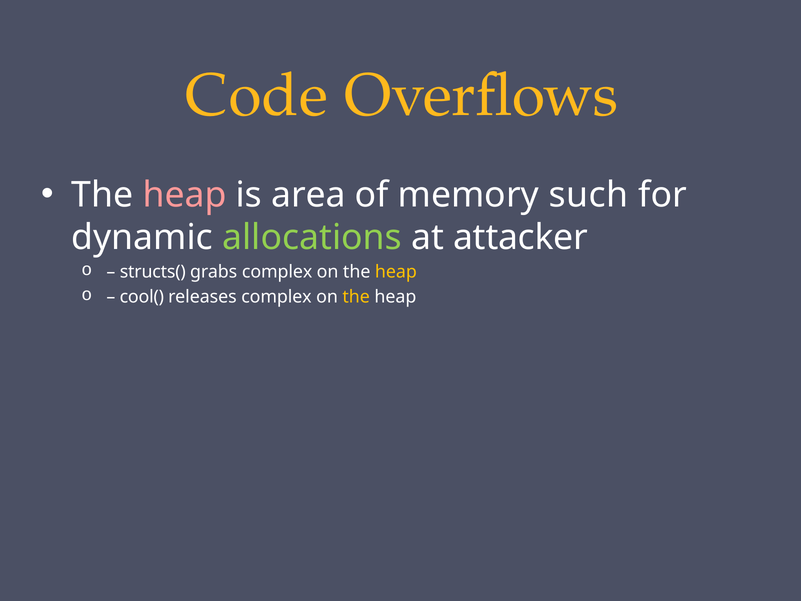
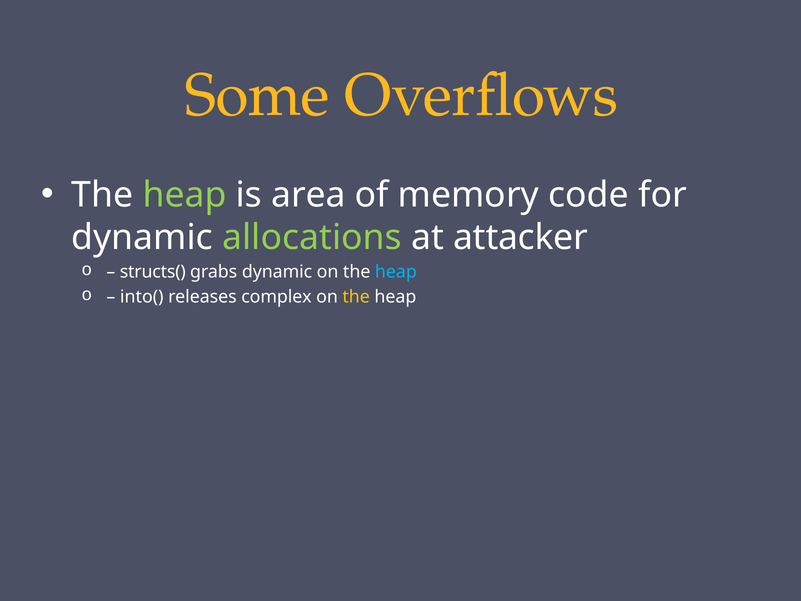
Code: Code -> Some (257, 96)
heap colour: pink -> light green (184, 195)
such: such -> code (589, 195)
grabs complex: complex -> dynamic (277, 272)
heap colour: yellow -> light blue (396, 272)
cool(: cool( -> into( (142, 297)
